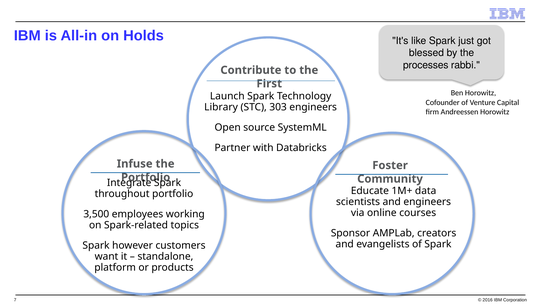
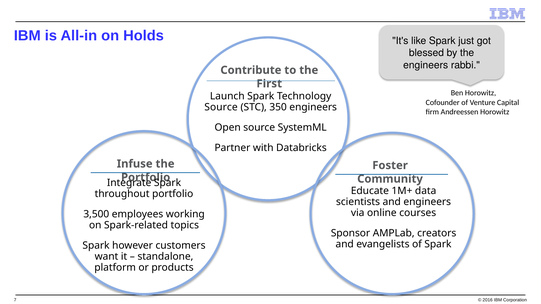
processes: processes -> engineers (426, 65)
Library: Library -> Source (221, 107)
303: 303 -> 350 (278, 107)
